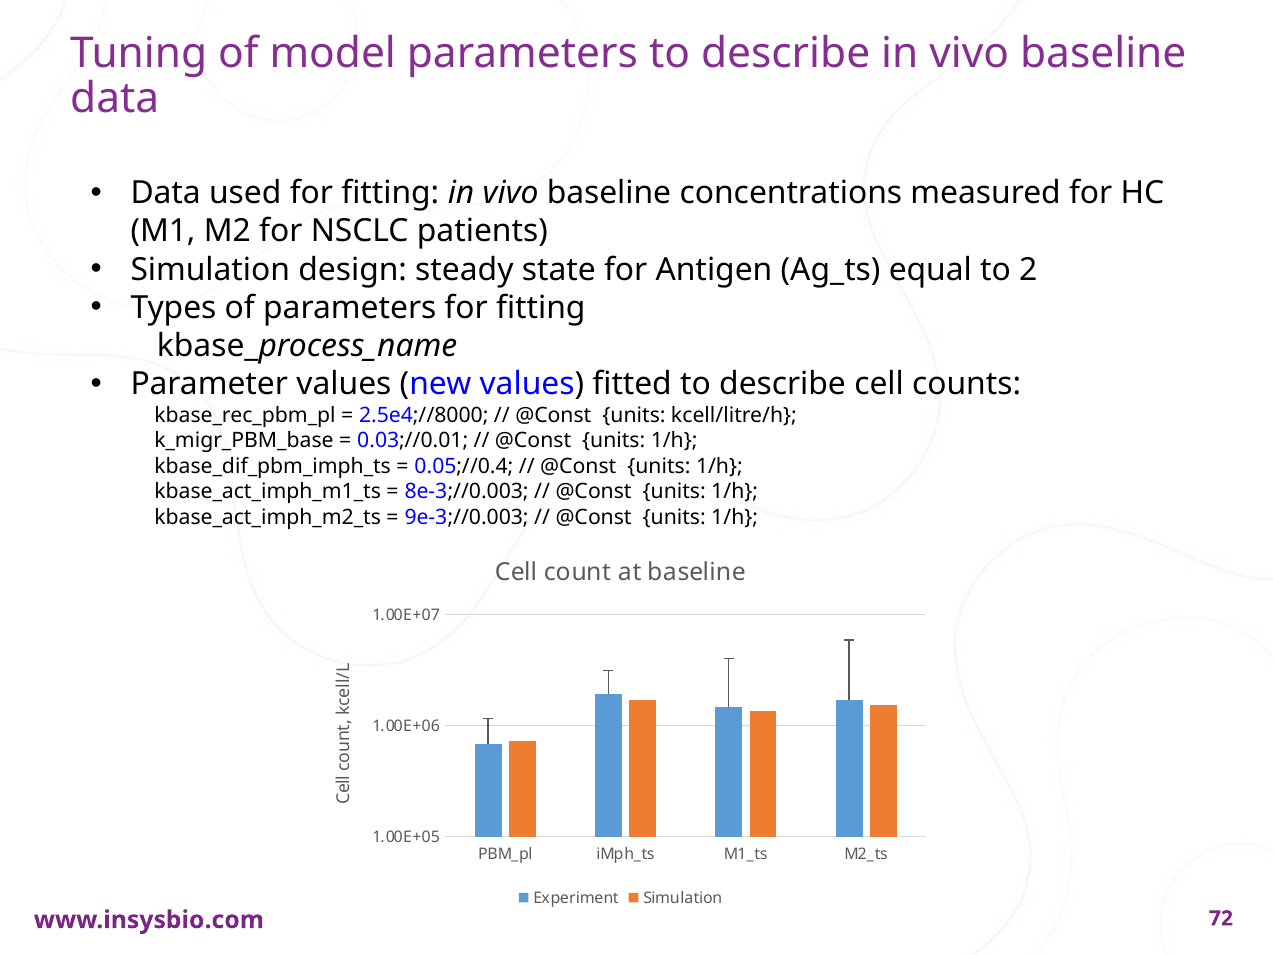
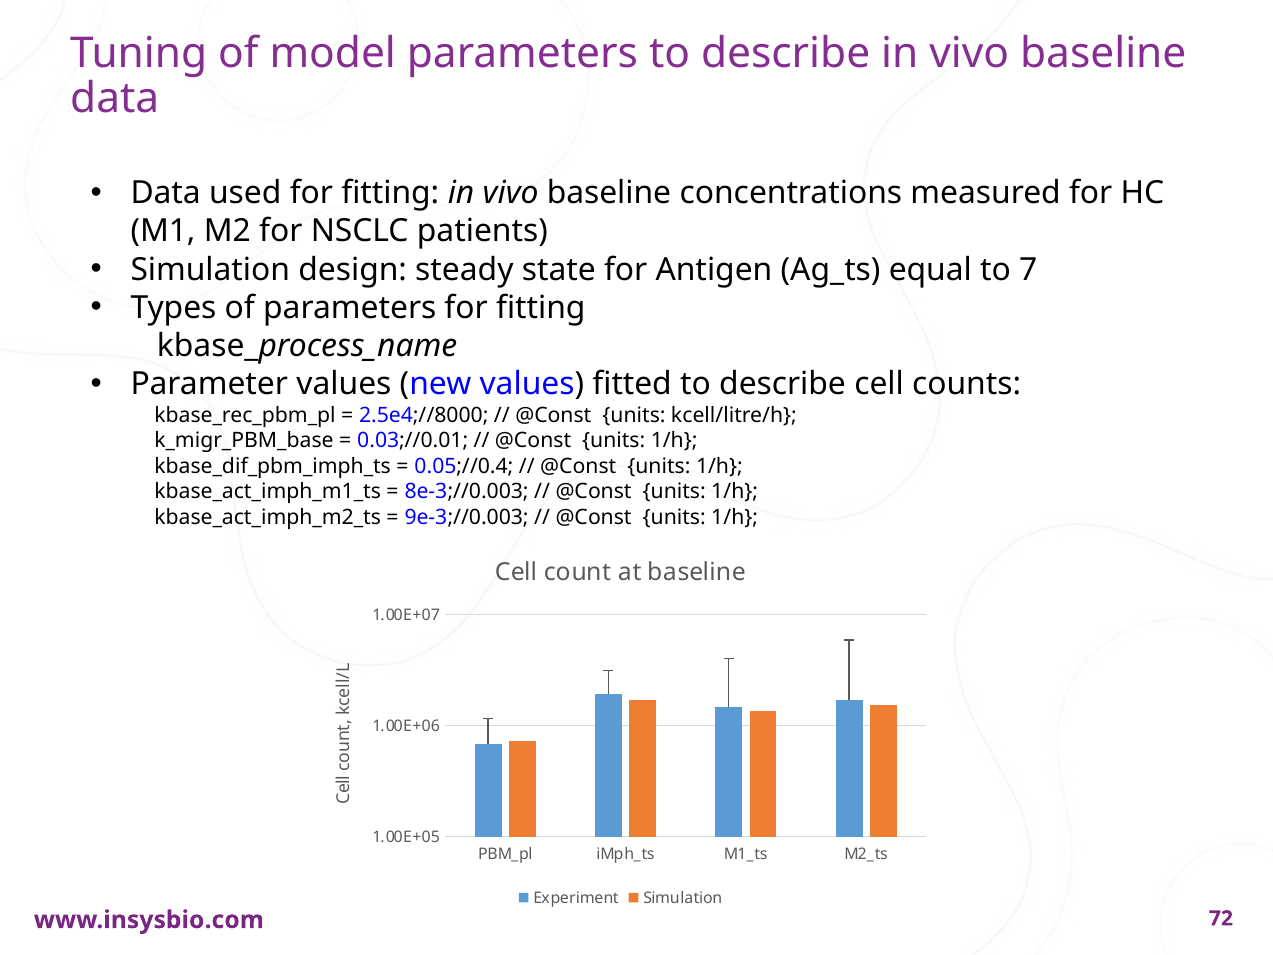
2: 2 -> 7 (1028, 270)
